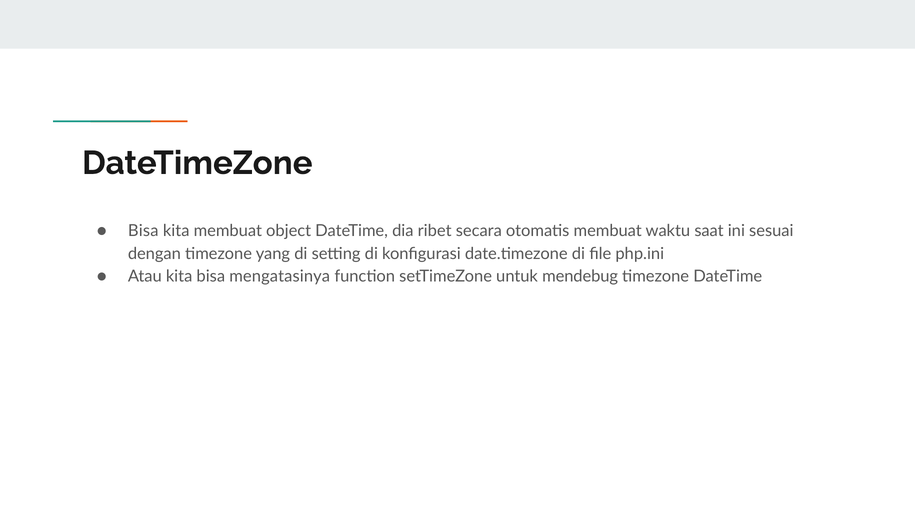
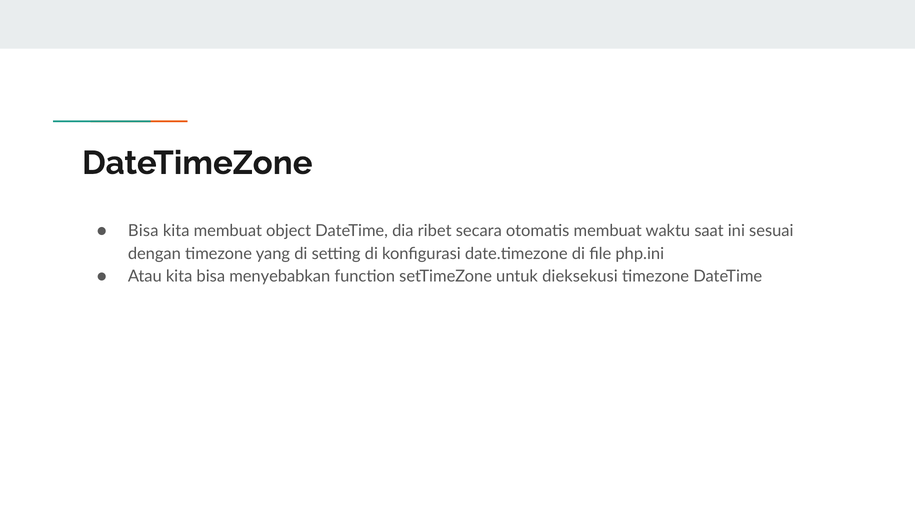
mengatasinya: mengatasinya -> menyebabkan (280, 277)
mendebug: mendebug -> dieksekusi (580, 277)
